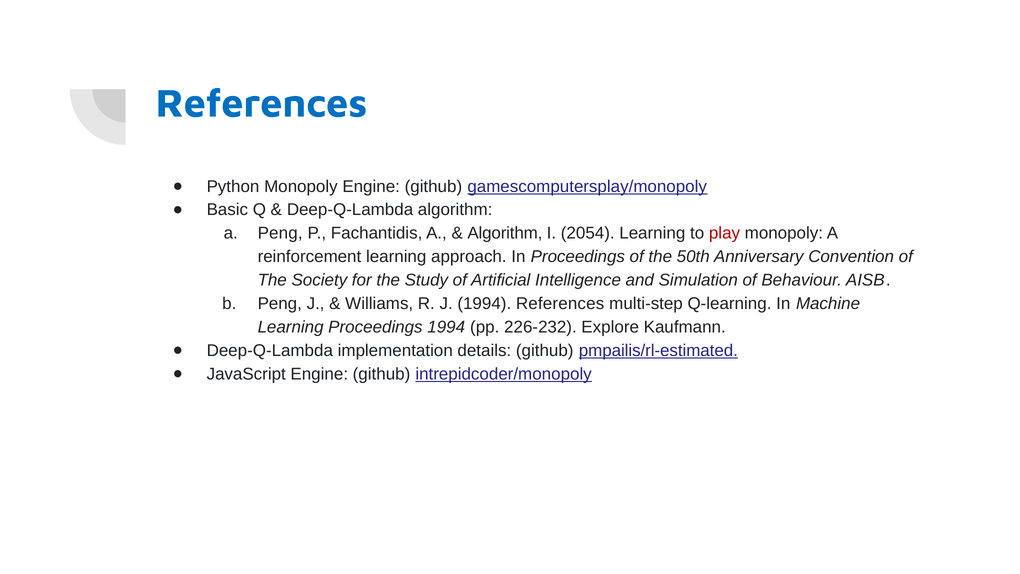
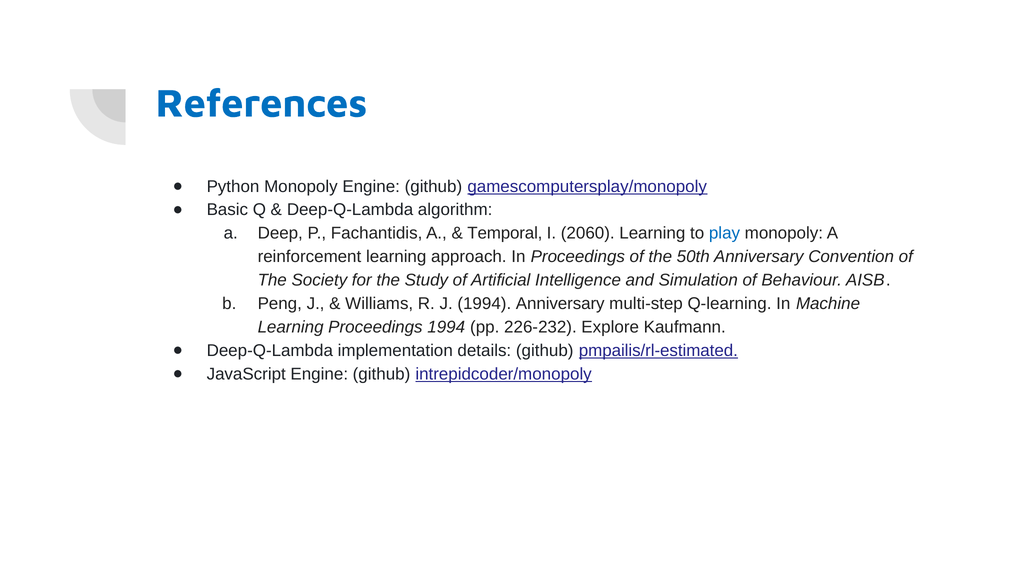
a Peng: Peng -> Deep (280, 233)
Algorithm: Algorithm -> Temporal (505, 233)
2054: 2054 -> 2060 (588, 233)
play colour: red -> blue (724, 233)
1994 References: References -> Anniversary (560, 304)
